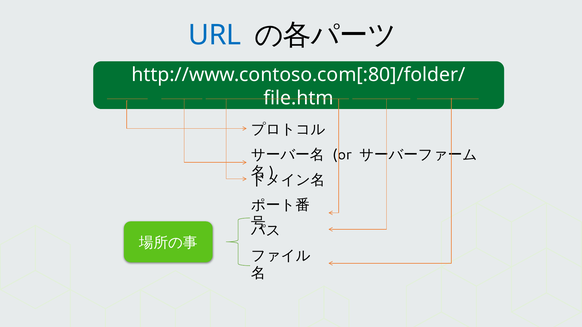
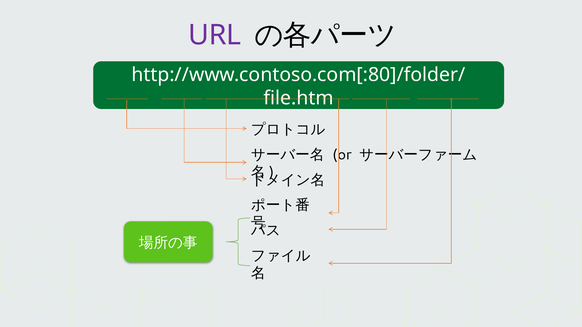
URL colour: blue -> purple (215, 35)
